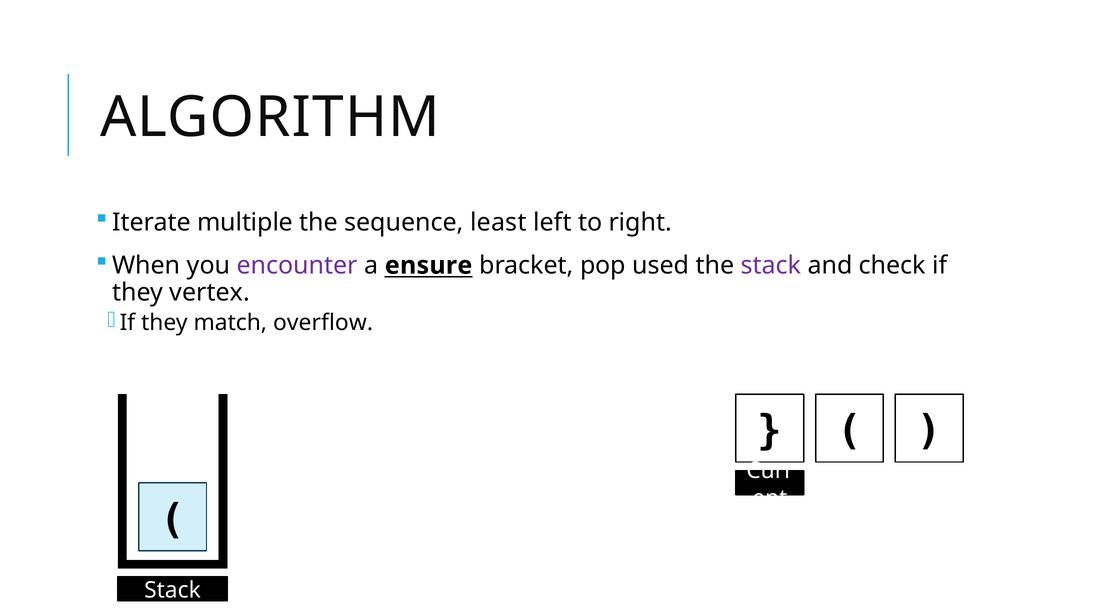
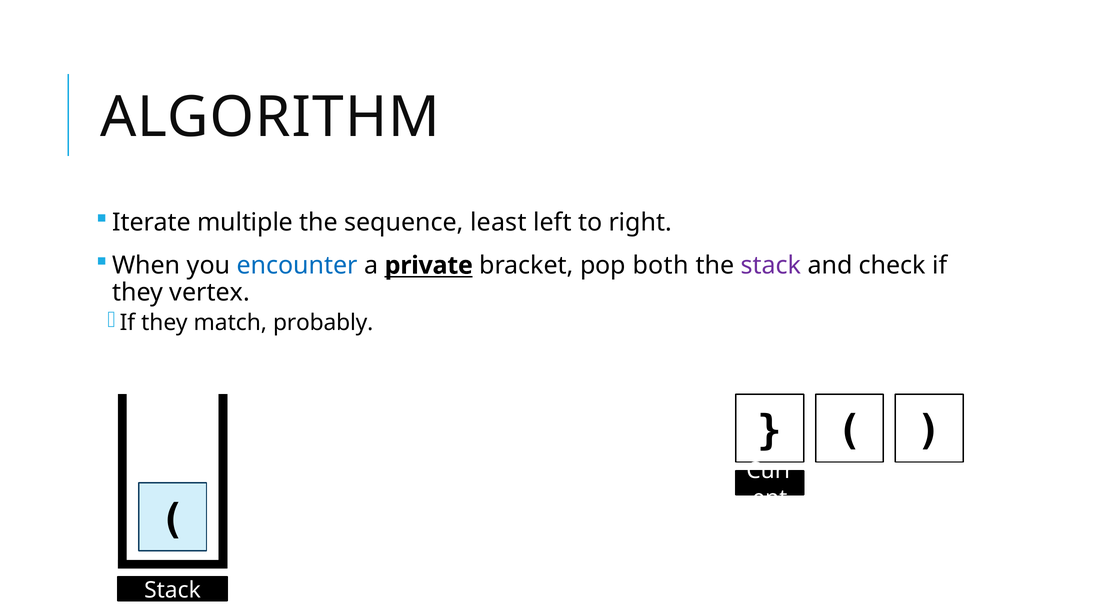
encounter colour: purple -> blue (297, 265)
ensure: ensure -> private (429, 265)
used: used -> both (661, 265)
overflow: overflow -> probably (323, 323)
